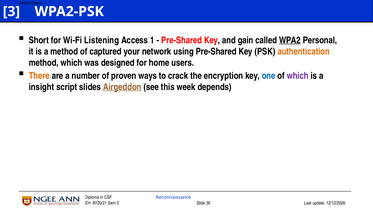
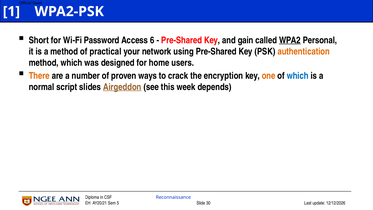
3: 3 -> 1 (11, 11)
Listening: Listening -> Password (102, 40)
1: 1 -> 6 (152, 40)
captured: captured -> practical (105, 51)
one colour: blue -> orange (269, 76)
which colour: purple -> blue (298, 76)
insight: insight -> normal (42, 87)
